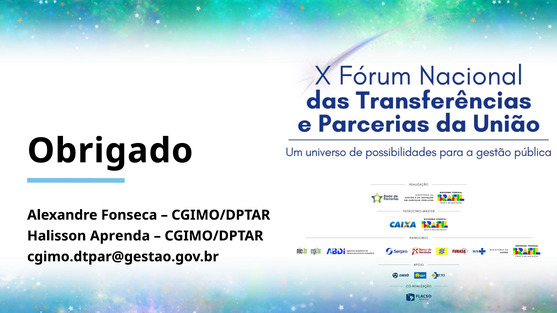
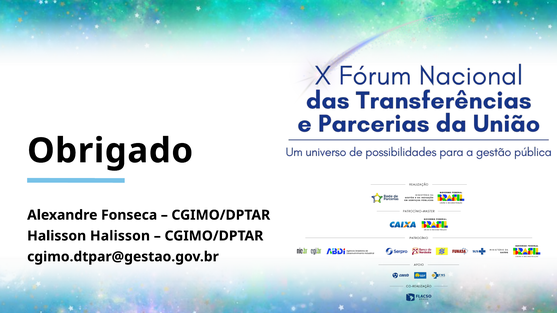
Halisson Aprenda: Aprenda -> Halisson (120, 236)
